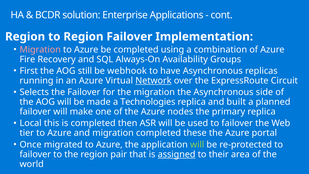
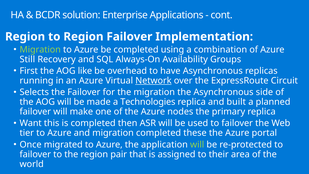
Migration colour: pink -> light green (40, 50)
Fire: Fire -> Still (27, 59)
still: still -> like (85, 71)
webhook: webhook -> overhead (127, 71)
Local: Local -> Want (31, 123)
assigned underline: present -> none (177, 154)
